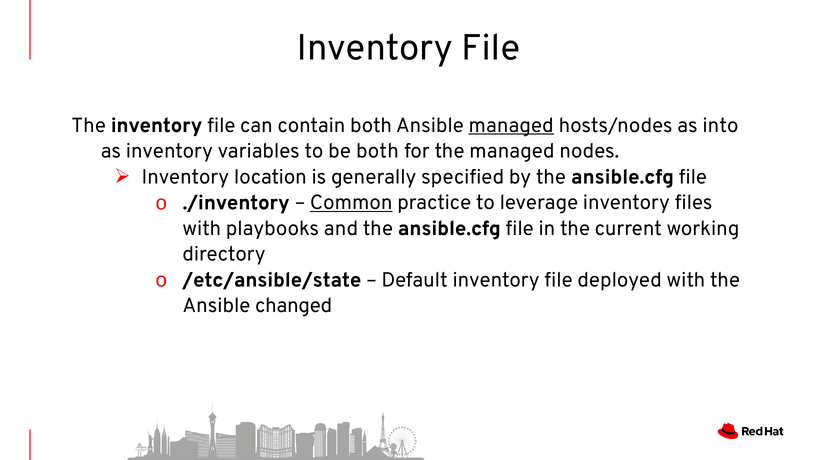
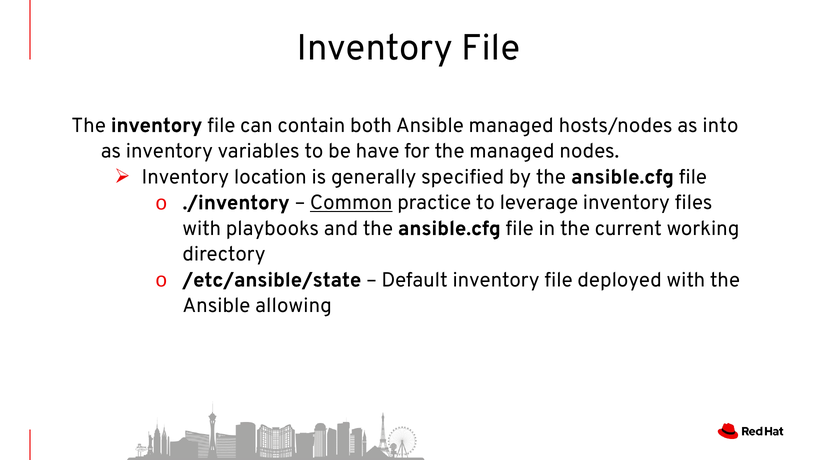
managed underline: present -> none (511, 125)
be both: both -> have (378, 151)
changed: changed -> allowing (293, 305)
